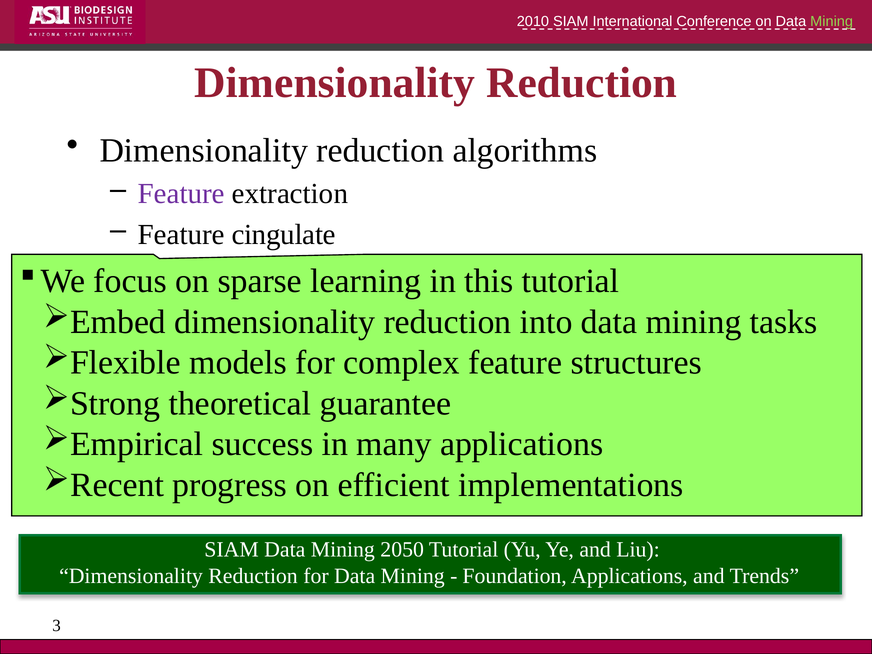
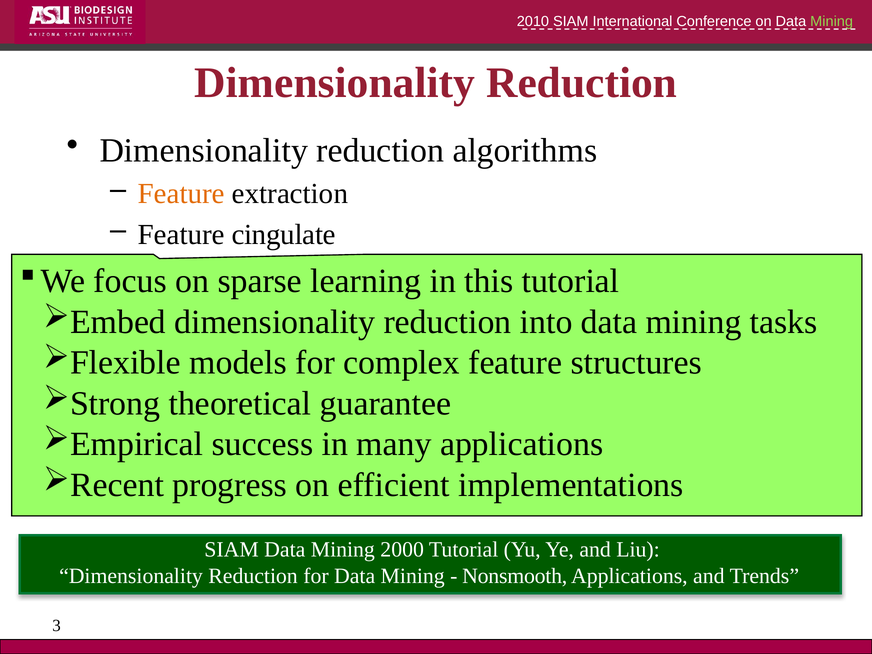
Feature colour: purple -> orange (181, 194)
2050: 2050 -> 2000 (402, 550)
Foundation: Foundation -> Nonsmooth (515, 576)
